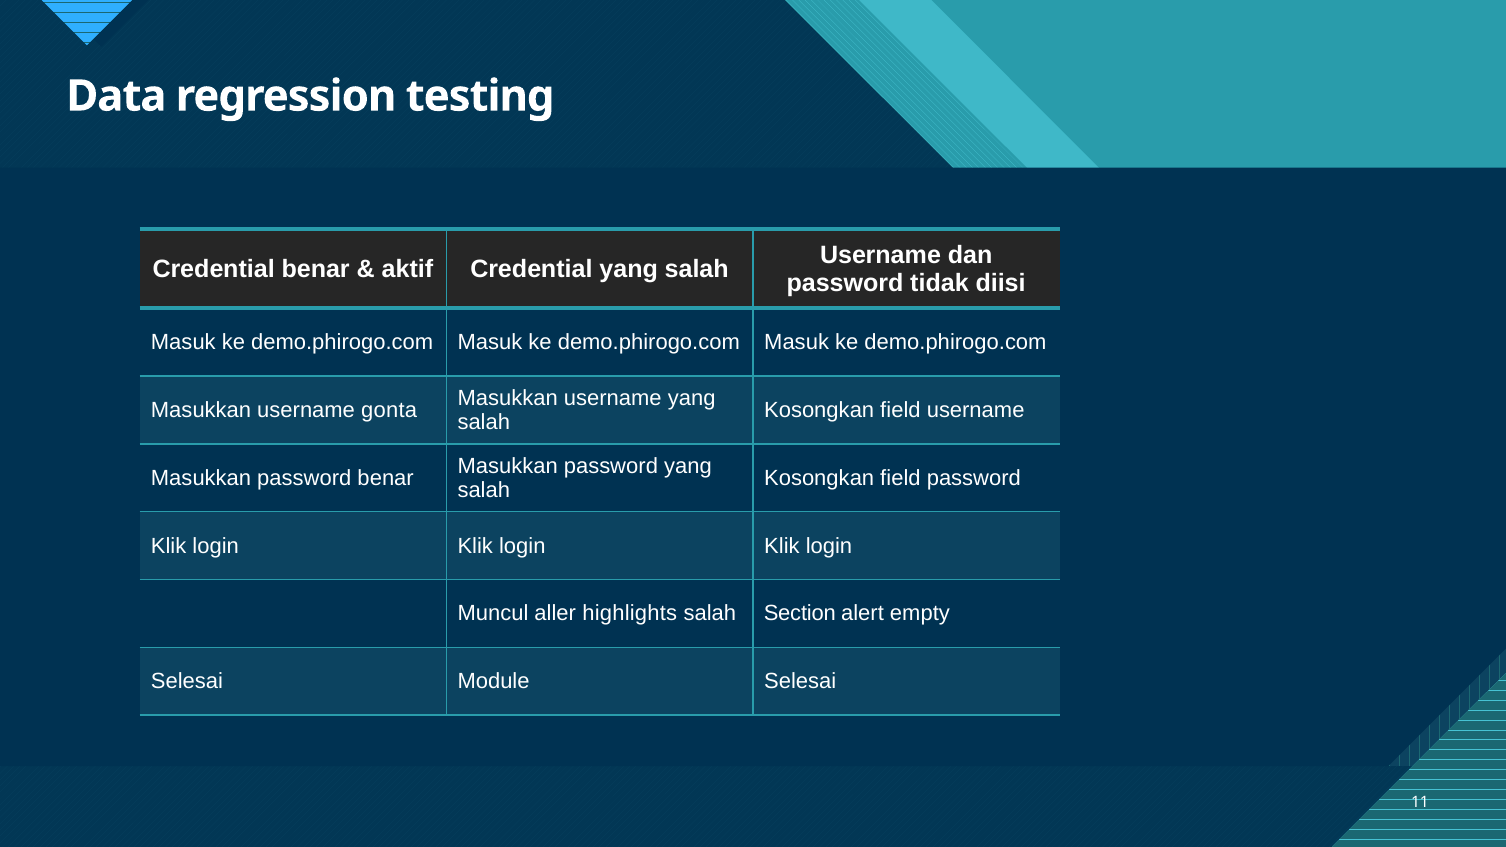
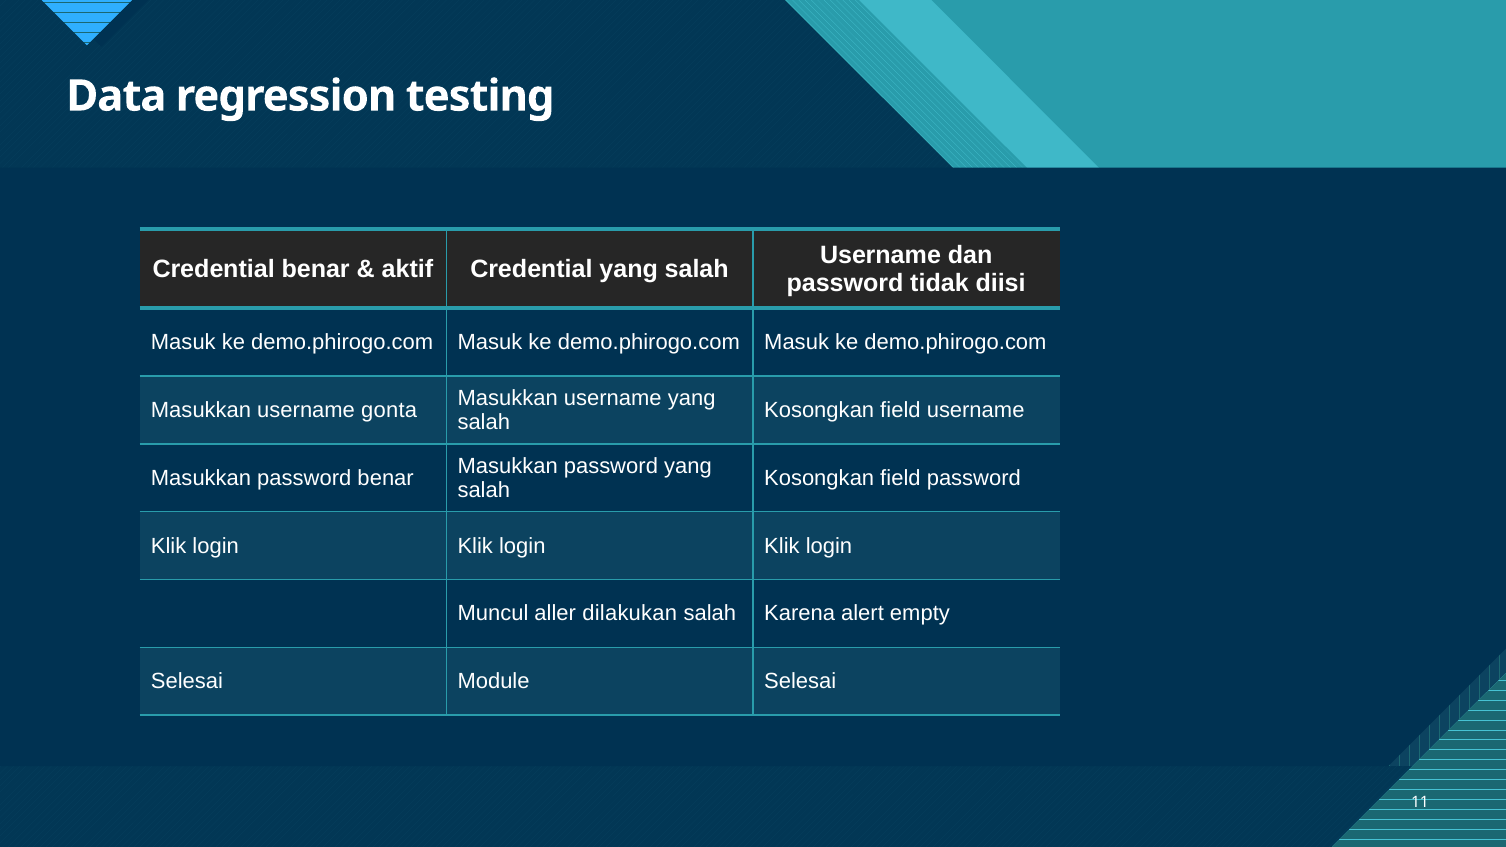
highlights: highlights -> dilakukan (630, 614)
Section: Section -> Karena (800, 614)
